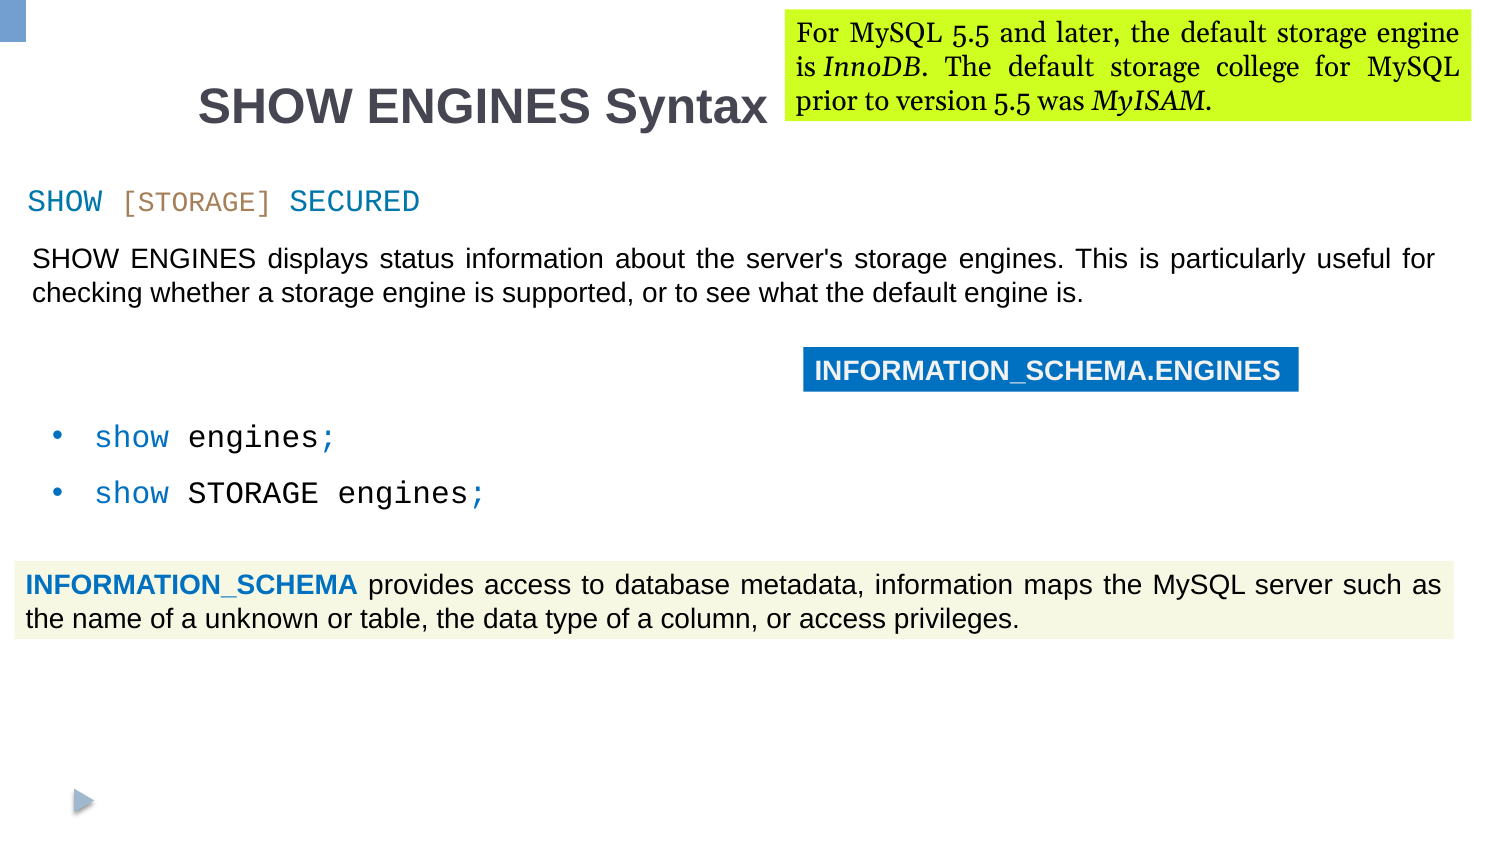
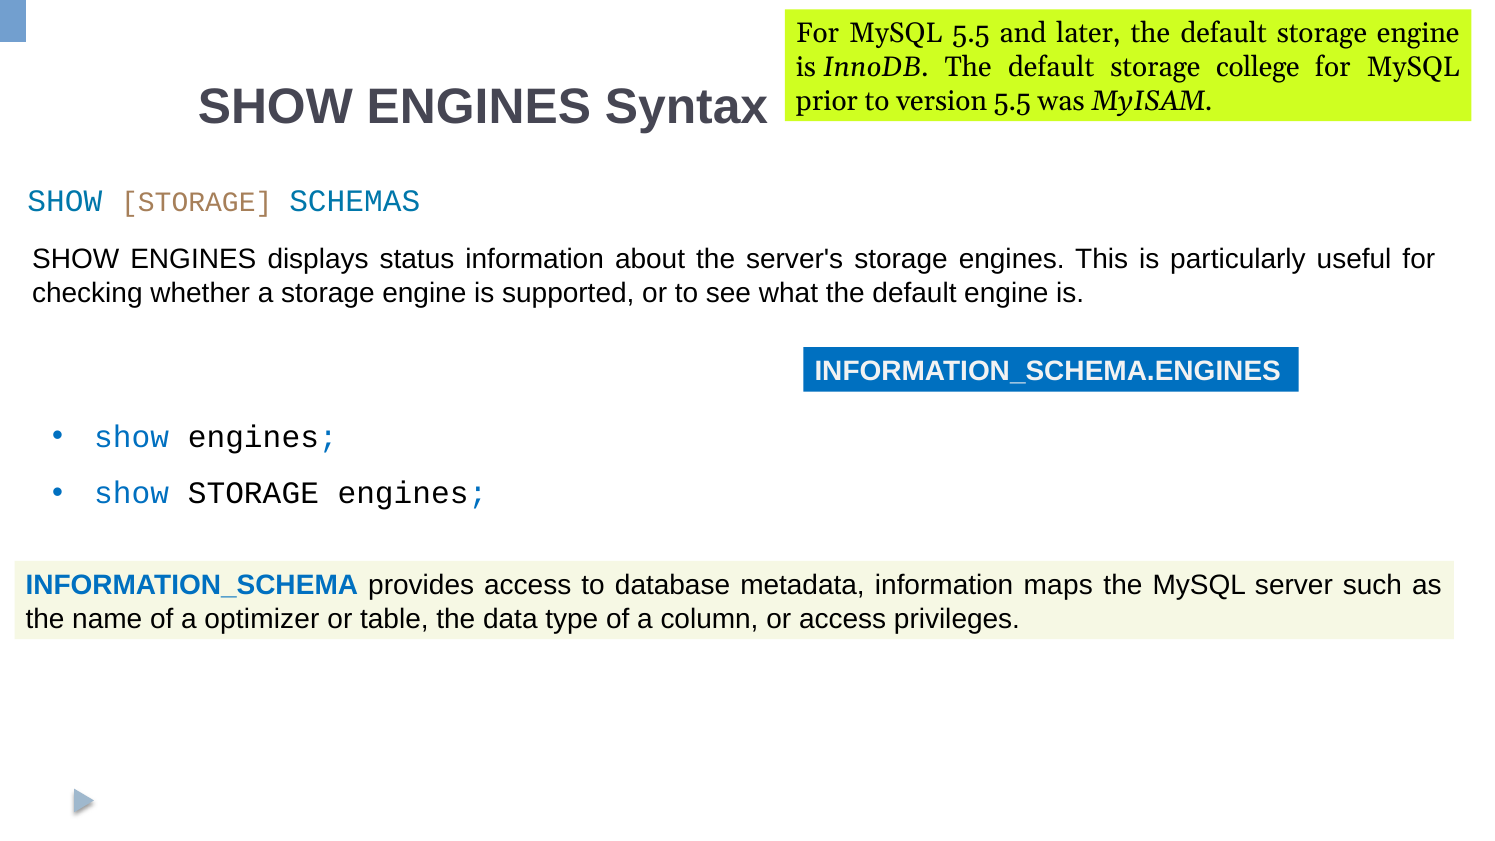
SECURED: SECURED -> SCHEMAS (355, 201)
unknown: unknown -> optimizer (262, 619)
